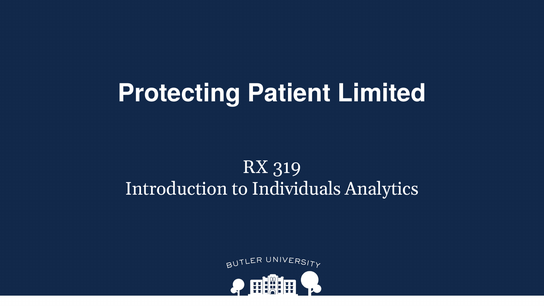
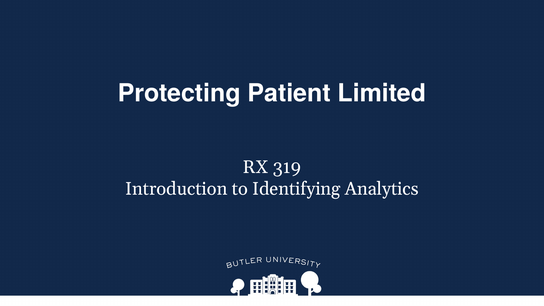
Individuals: Individuals -> Identifying (296, 189)
